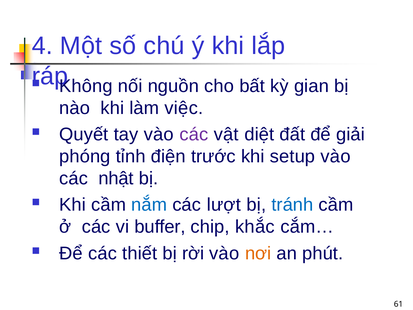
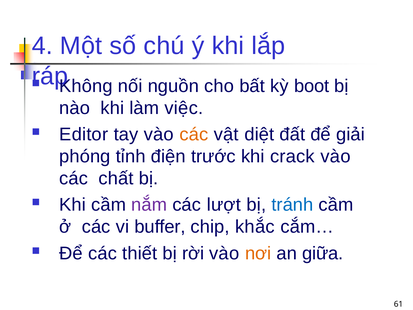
gian: gian -> boot (312, 86)
Quyết: Quyết -> Editor (84, 134)
các colour: purple -> orange (194, 134)
setup: setup -> crack (293, 156)
nhật: nhật -> chất (116, 178)
nắm colour: blue -> purple (149, 205)
phút: phút -> giữa (323, 253)
